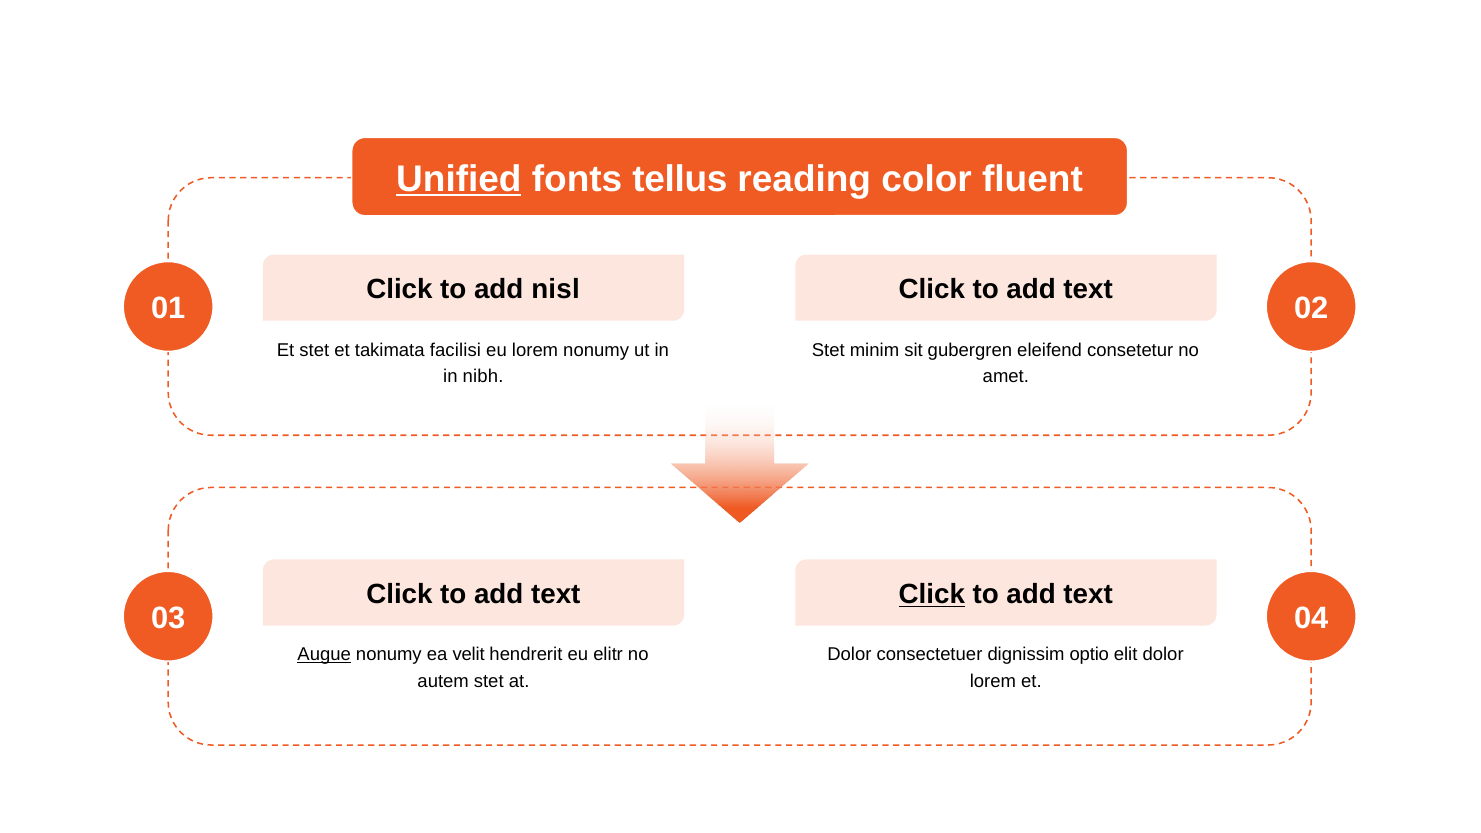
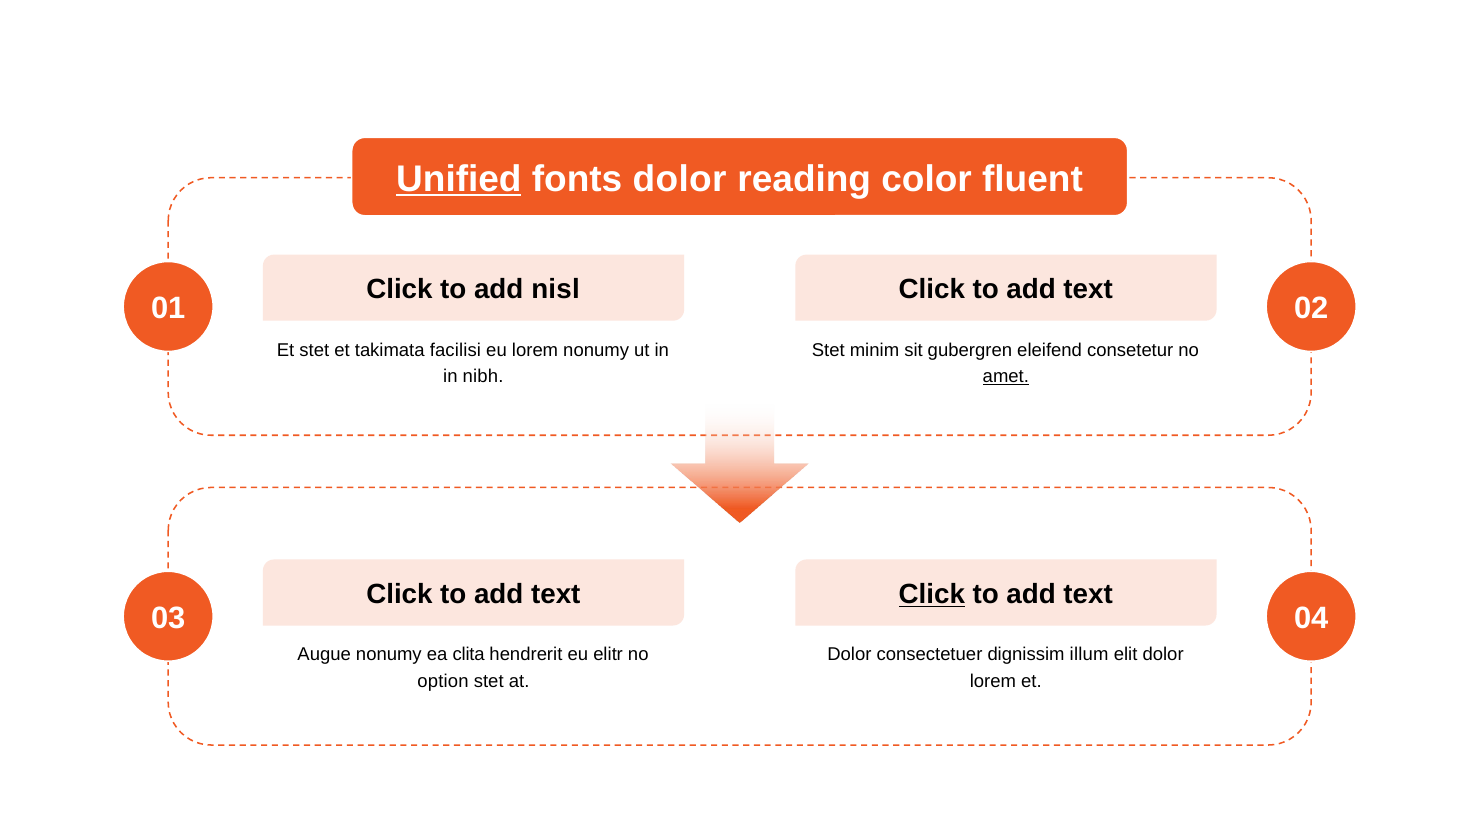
fonts tellus: tellus -> dolor (680, 179)
amet underline: none -> present (1006, 377)
Augue underline: present -> none (324, 655)
velit: velit -> clita (469, 655)
optio: optio -> illum (1089, 655)
autem: autem -> option (443, 681)
